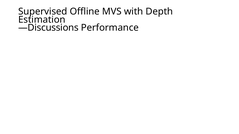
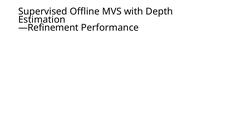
—Discussions: —Discussions -> —Refinement (48, 28)
